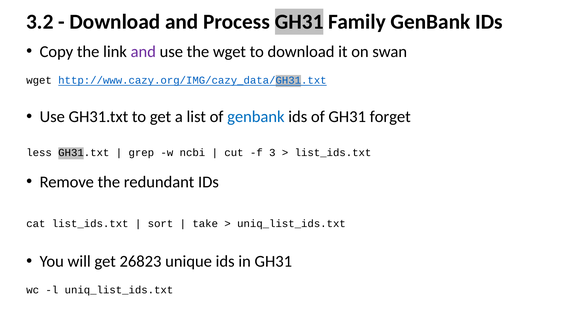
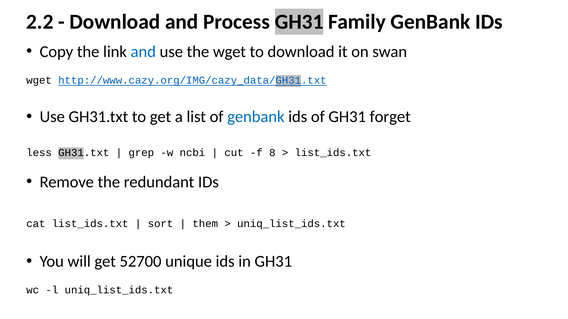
3.2: 3.2 -> 2.2 (40, 22)
and colour: purple -> blue (143, 52)
3: 3 -> 8 (272, 153)
take: take -> them (205, 224)
26823: 26823 -> 52700 (140, 262)
